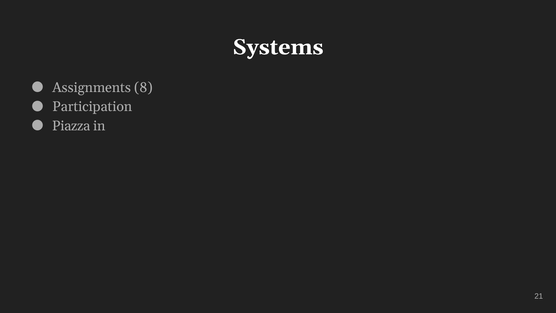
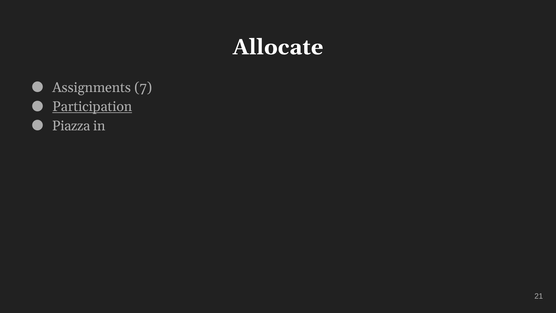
Systems: Systems -> Allocate (278, 47)
8: 8 -> 7 (143, 87)
Participation underline: none -> present (92, 107)
